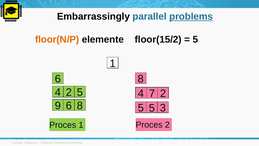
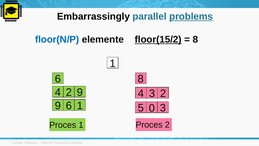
floor(N/P colour: orange -> blue (57, 39)
floor(15/2 underline: none -> present (158, 39)
5: 5 -> 8 (195, 39)
4 2 5: 5 -> 9 (80, 92)
4 7: 7 -> 3 (152, 93)
6 8: 8 -> 1 (80, 105)
5 5: 5 -> 0 (152, 108)
